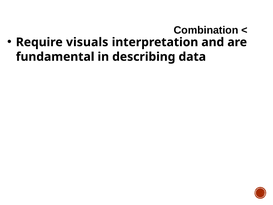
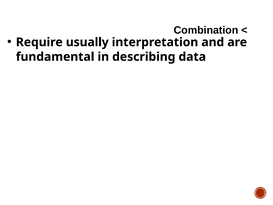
visuals: visuals -> usually (87, 42)
